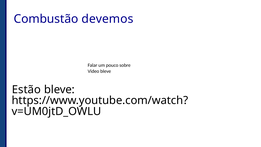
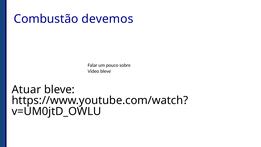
Estão: Estão -> Atuar (26, 90)
